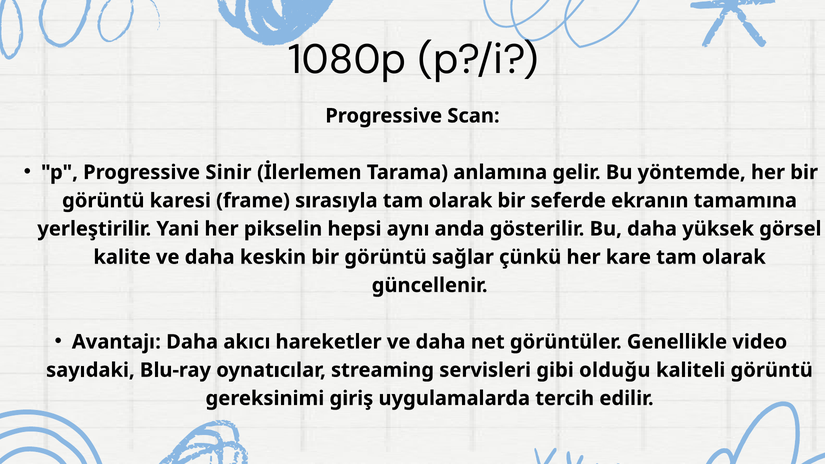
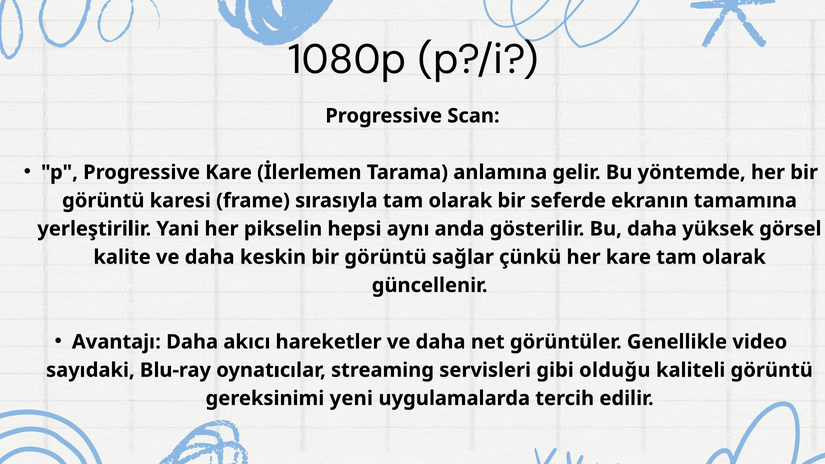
Progressive Sinir: Sinir -> Kare (229, 172)
giriş: giriş -> yeni (351, 398)
